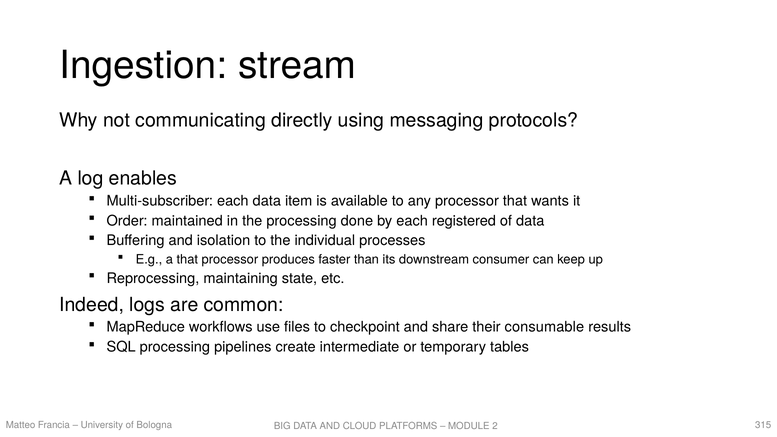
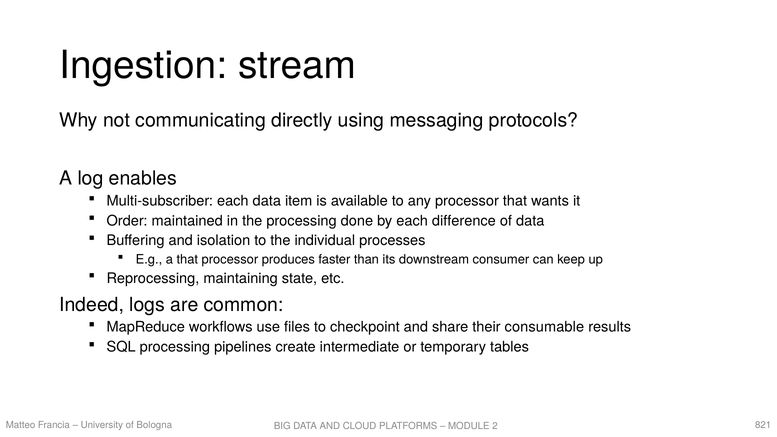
registered: registered -> difference (464, 221)
315: 315 -> 821 (763, 425)
